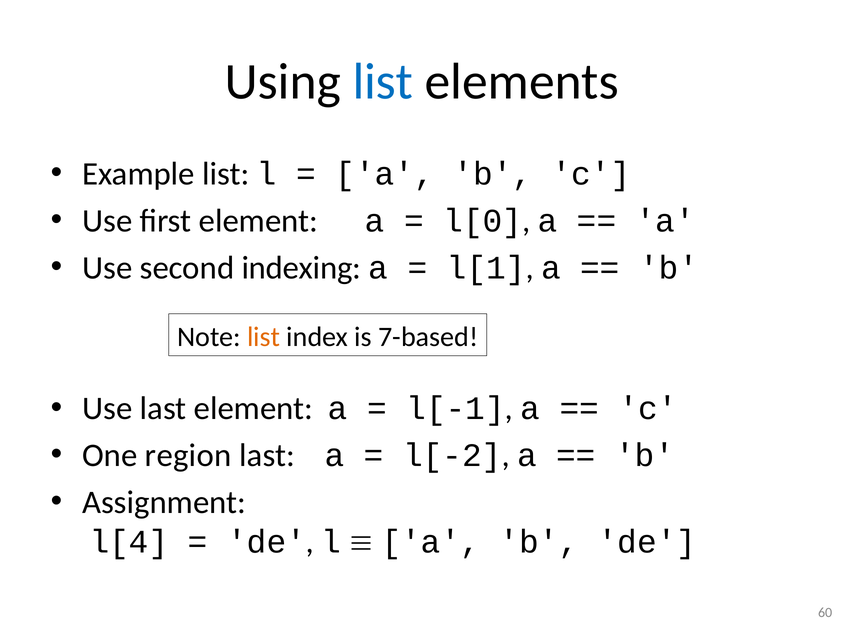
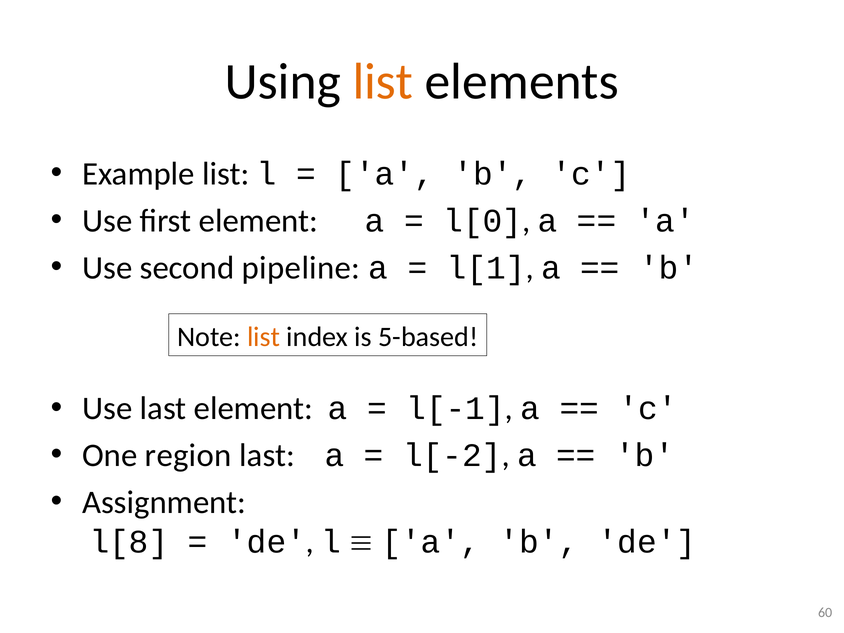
list colour: blue -> orange (383, 82)
indexing: indexing -> pipeline (301, 268)
7-based: 7-based -> 5-based (428, 337)
l[4: l[4 -> l[8 (129, 542)
